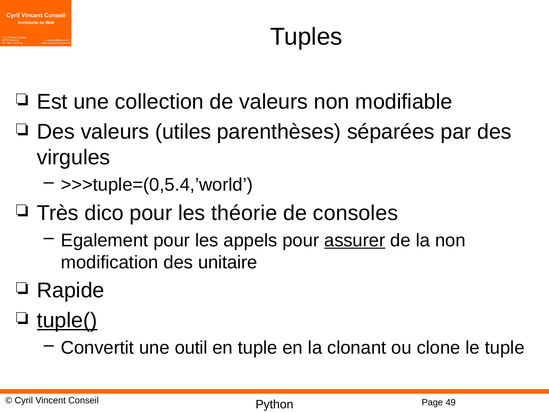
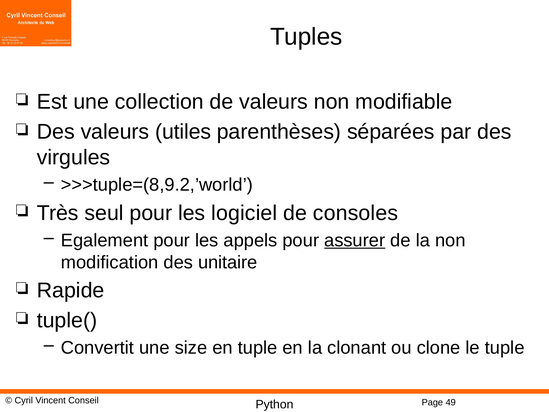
>>>tuple=(0,5.4,’world: >>>tuple=(0,5.4,’world -> >>>tuple=(8,9.2,’world (157, 185)
dico: dico -> seul (104, 213)
théorie: théorie -> logiciel (244, 213)
tuple( underline: present -> none (67, 320)
outil: outil -> size (191, 348)
